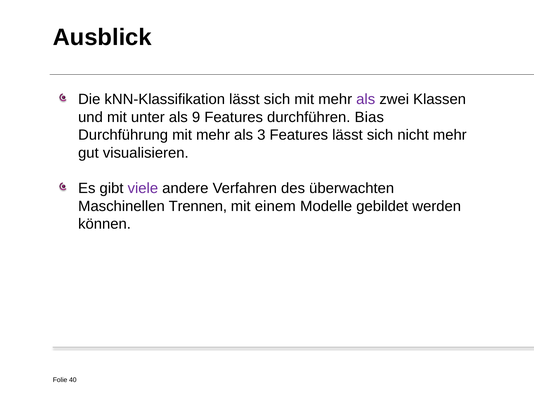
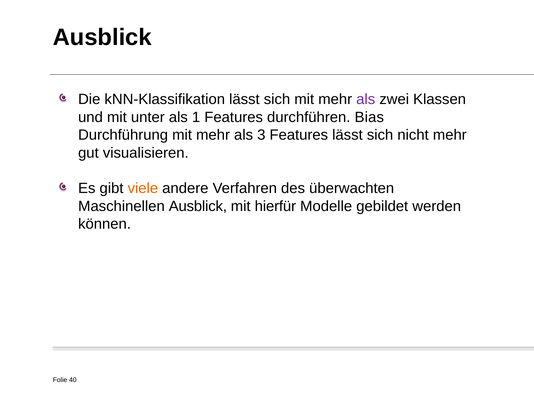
9: 9 -> 1 (196, 117)
viele colour: purple -> orange (143, 189)
Maschinellen Trennen: Trennen -> Ausblick (198, 206)
einem: einem -> hierfür (275, 206)
